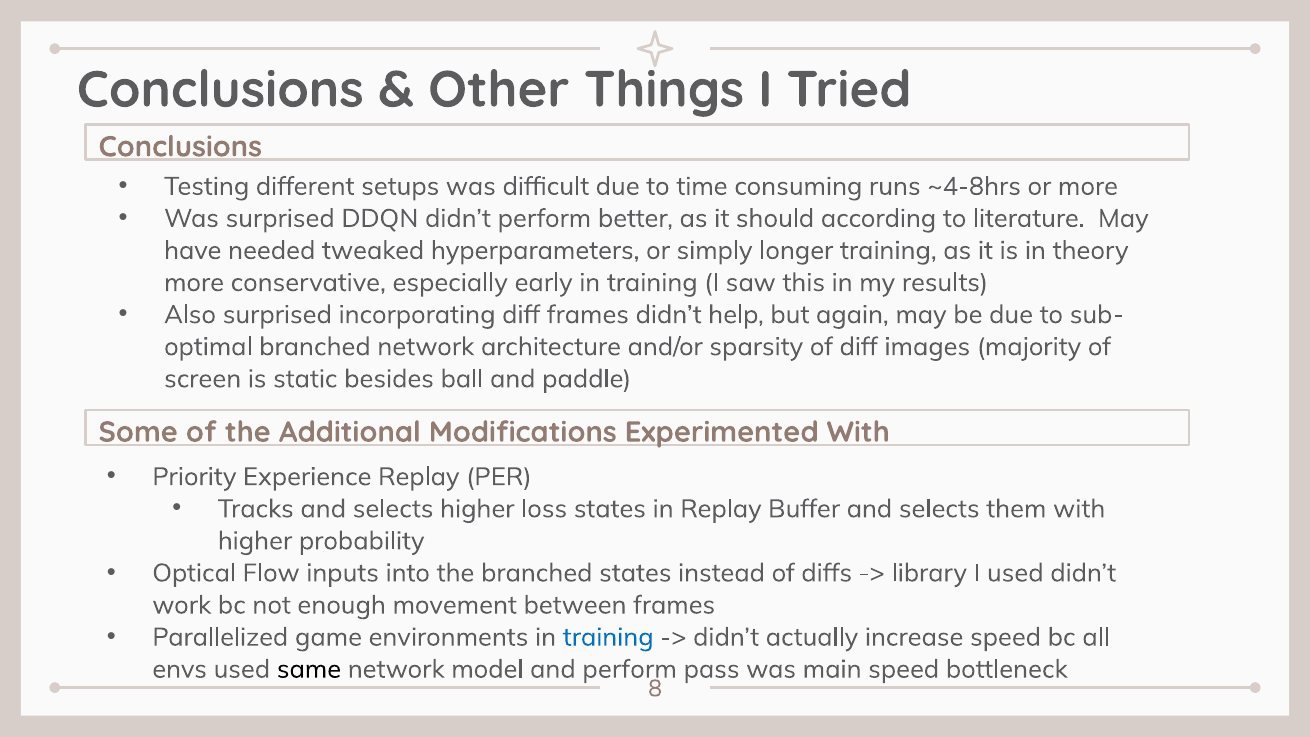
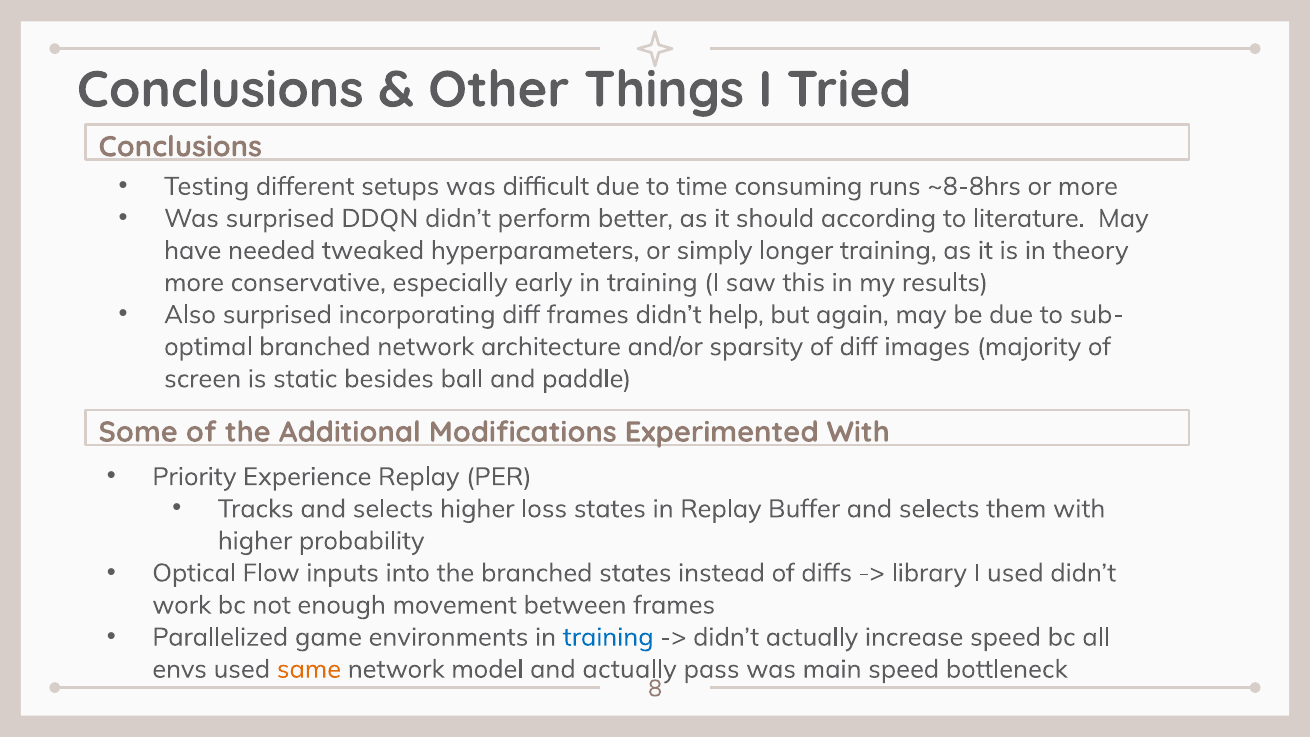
~4-8hrs: ~4-8hrs -> ~8-8hrs (974, 186)
same colour: black -> orange (309, 669)
and perform: perform -> actually (630, 669)
